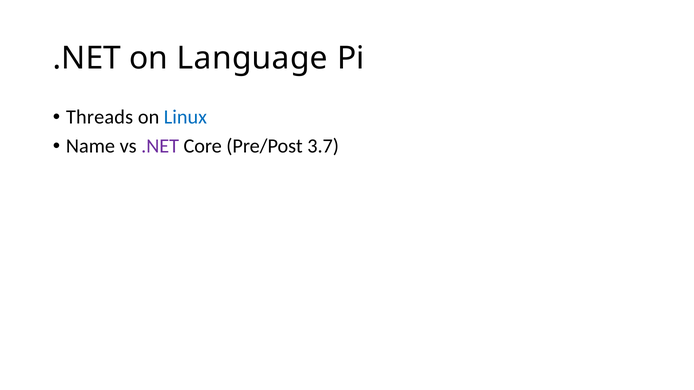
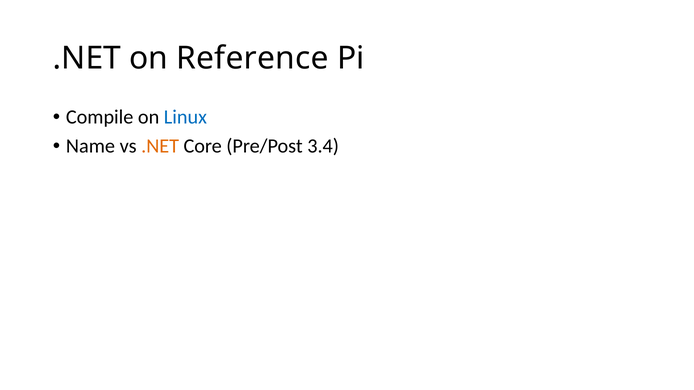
Language: Language -> Reference (252, 58)
Threads: Threads -> Compile (100, 117)
.NET colour: purple -> orange (160, 146)
3.7: 3.7 -> 3.4 (323, 146)
